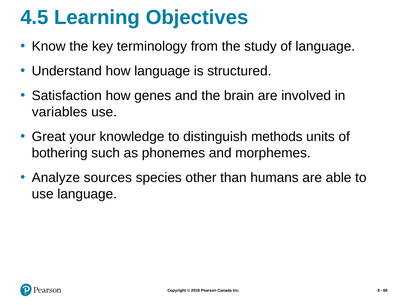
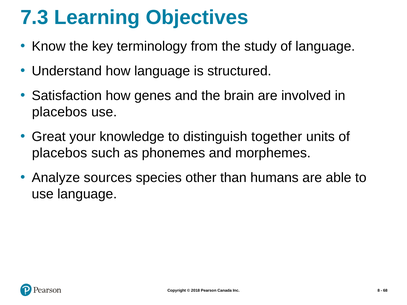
4.5: 4.5 -> 7.3 (34, 17)
variables: variables -> placebos (60, 112)
methods: methods -> together (277, 137)
bothering: bothering -> placebos (60, 153)
